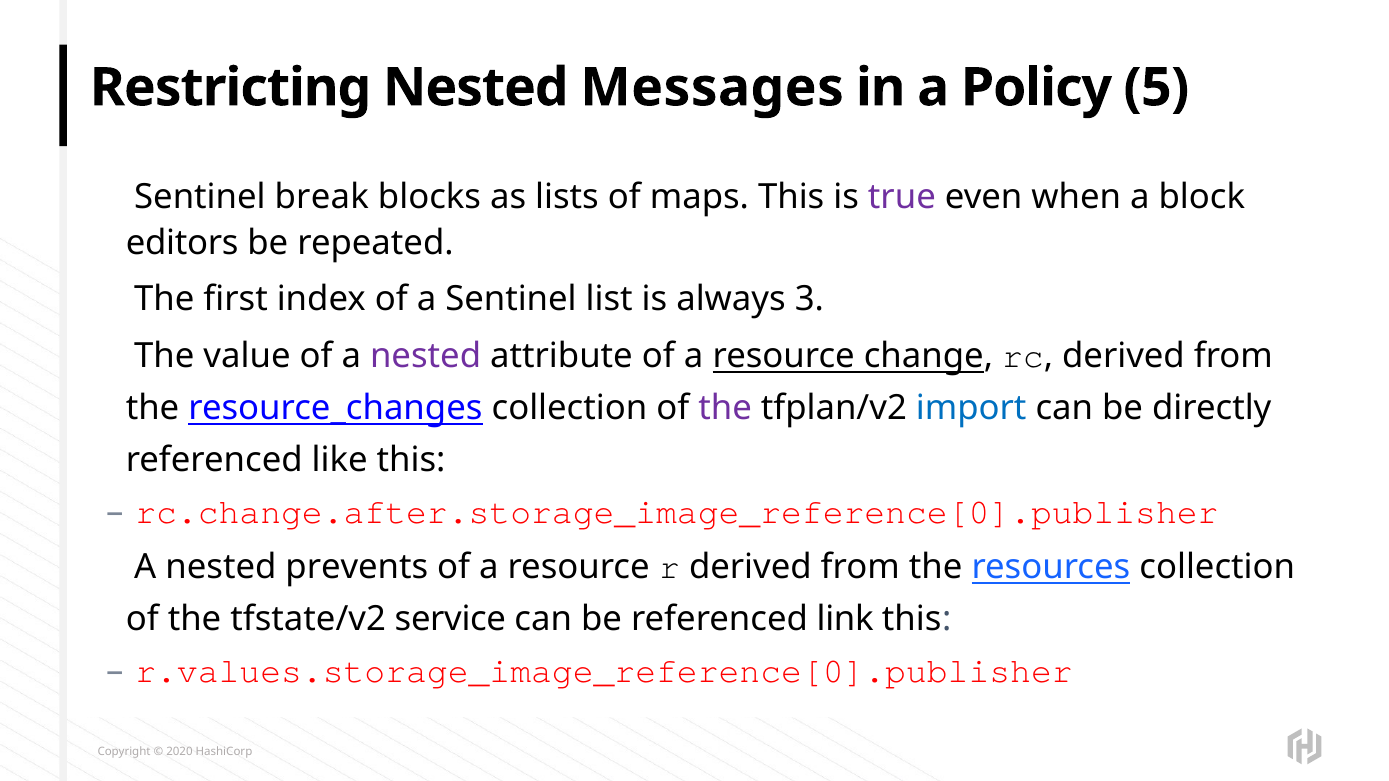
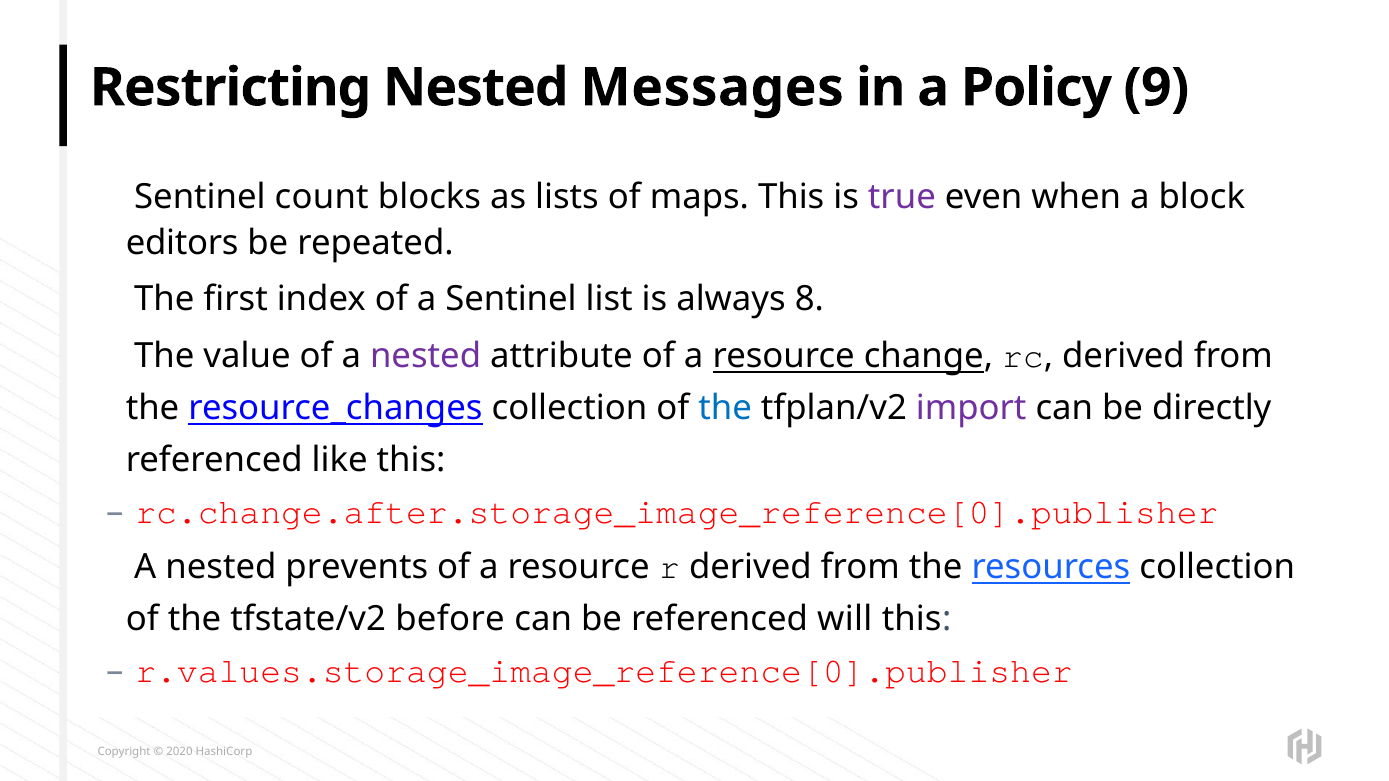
5: 5 -> 9 (1156, 88)
break: break -> count (322, 197)
3: 3 -> 8 (809, 299)
the colour: purple -> blue (725, 409)
import colour: blue -> purple (971, 409)
service: service -> before (450, 619)
link: link -> will (845, 619)
